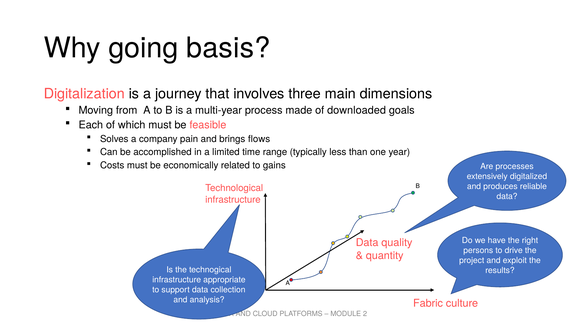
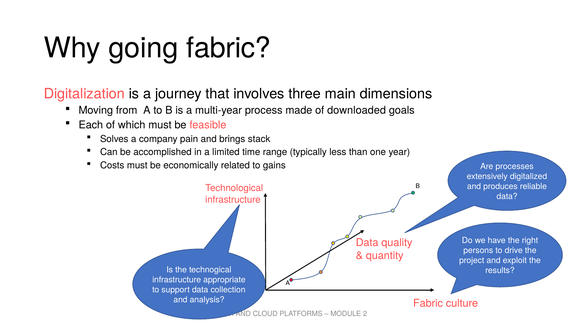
going basis: basis -> fabric (229, 48)
flows: flows -> stack (259, 139)
